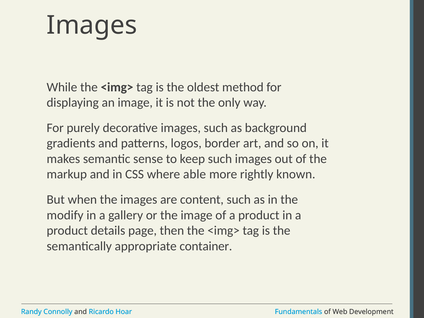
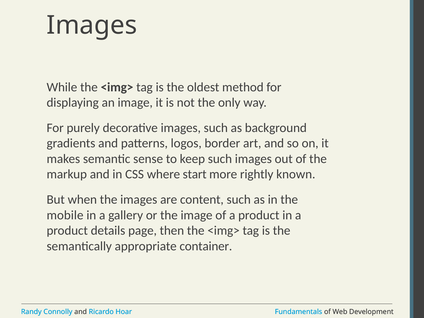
able: able -> start (195, 174)
modify: modify -> mobile (65, 215)
